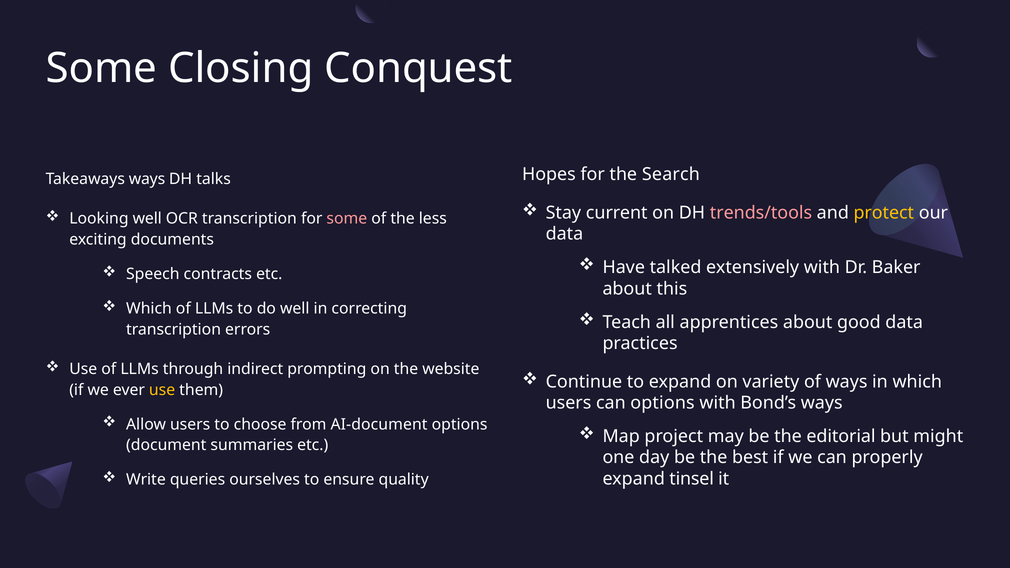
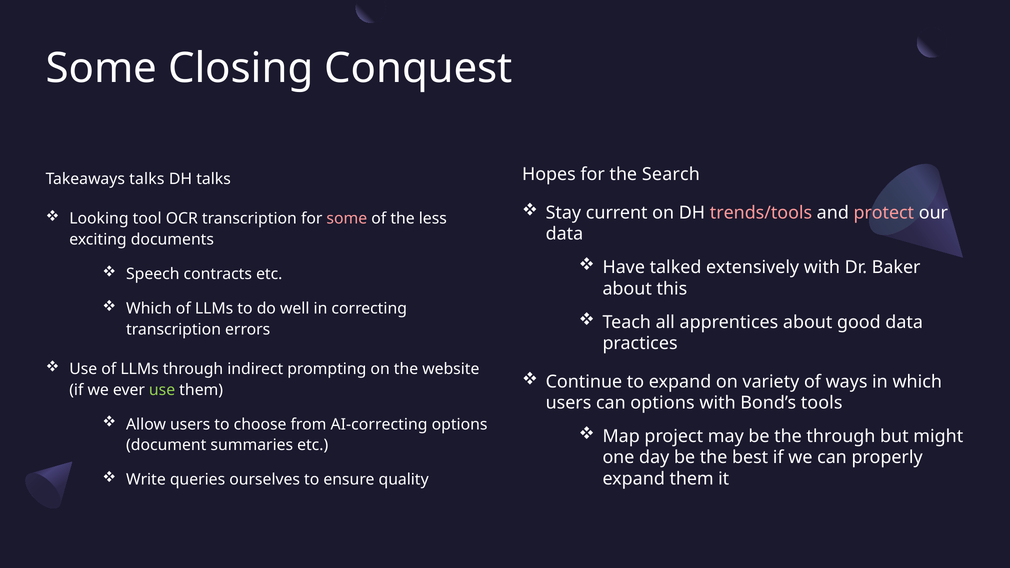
Takeaways ways: ways -> talks (147, 179)
protect colour: yellow -> pink (884, 213)
Looking well: well -> tool (147, 219)
use colour: yellow -> light green (162, 390)
Bond’s ways: ways -> tools (822, 403)
AI-document: AI-document -> AI-correcting (379, 424)
the editorial: editorial -> through (841, 436)
expand tinsel: tinsel -> them (692, 479)
